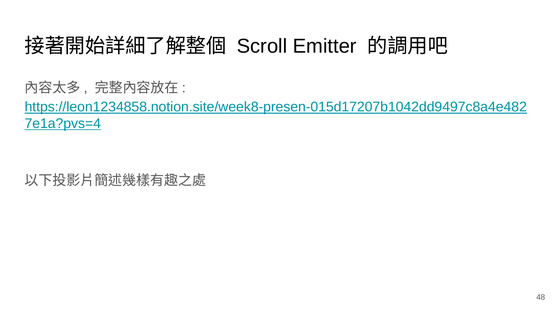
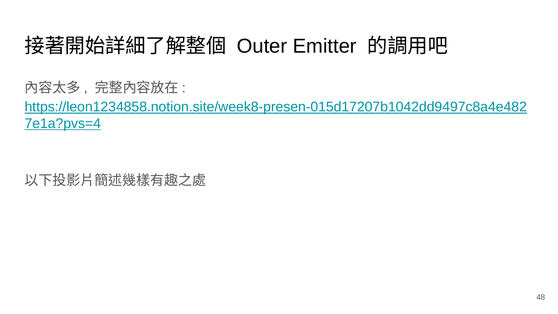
Scroll: Scroll -> Outer (262, 46)
